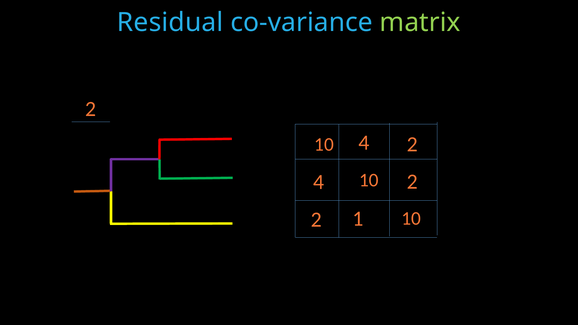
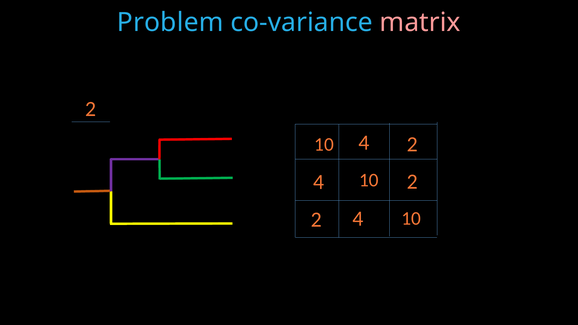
Residual: Residual -> Problem (170, 22)
matrix colour: light green -> pink (420, 22)
2 1: 1 -> 4 (358, 219)
